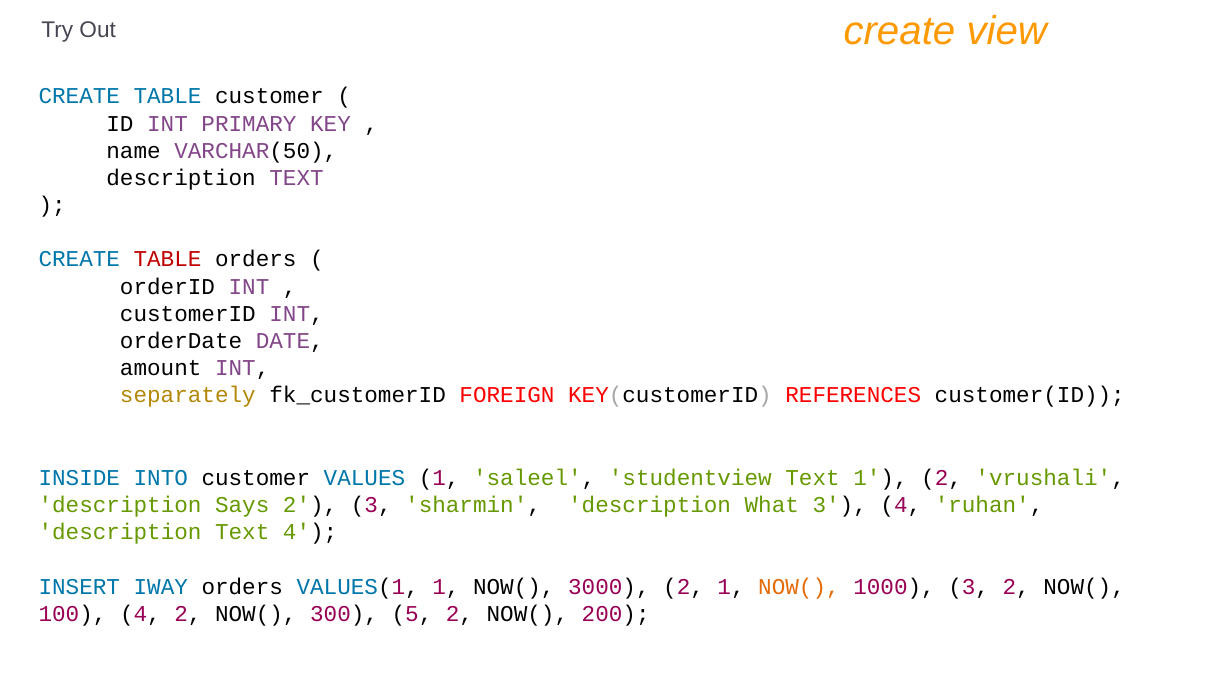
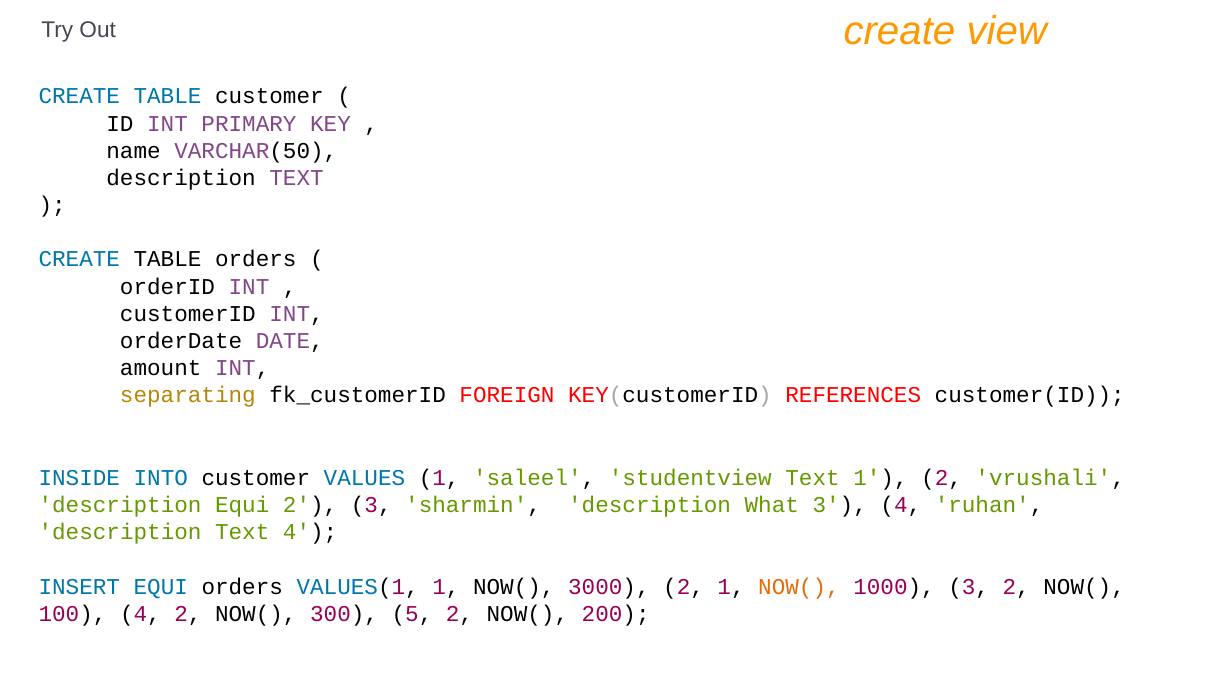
TABLE colour: red -> black (168, 259)
separately: separately -> separating (188, 395)
description Says: Says -> Equi (242, 505)
INSERT IWAY: IWAY -> EQUI (161, 587)
